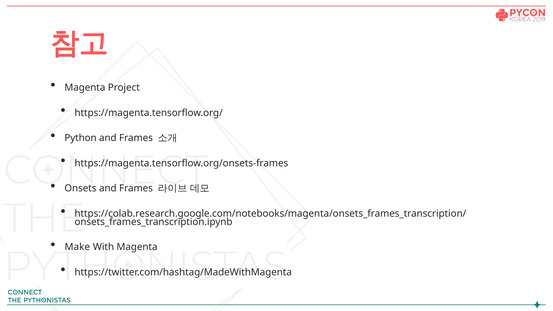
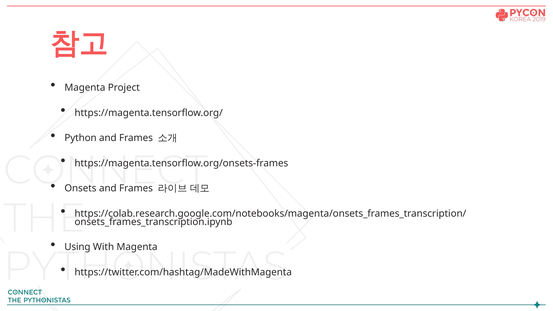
Make: Make -> Using (77, 247)
